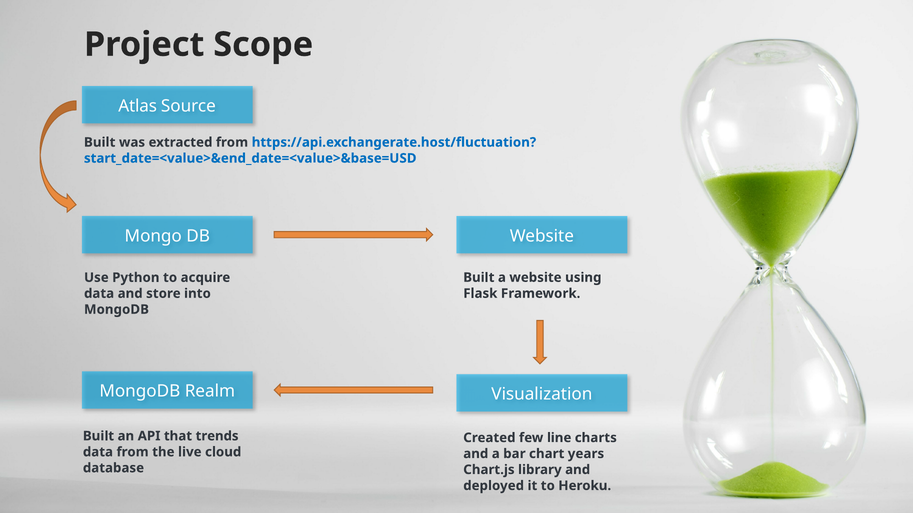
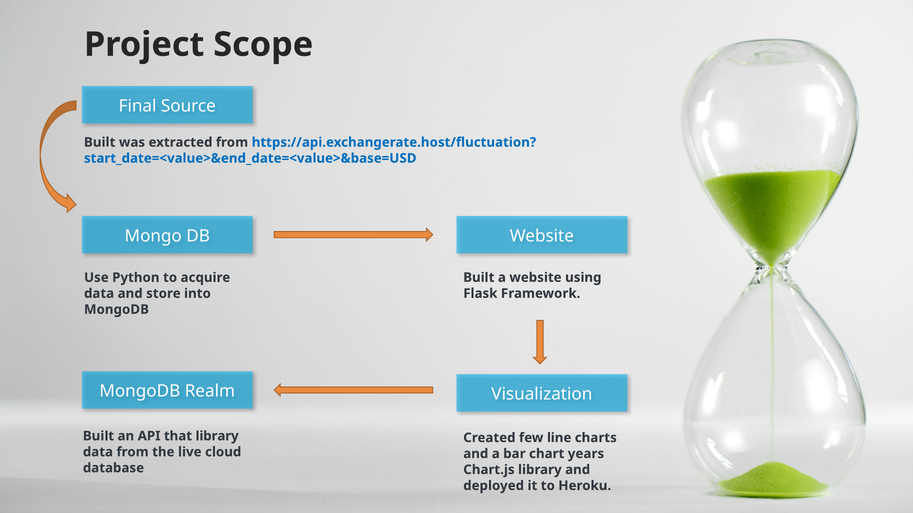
Atlas: Atlas -> Final (138, 106)
that trends: trends -> library (217, 436)
